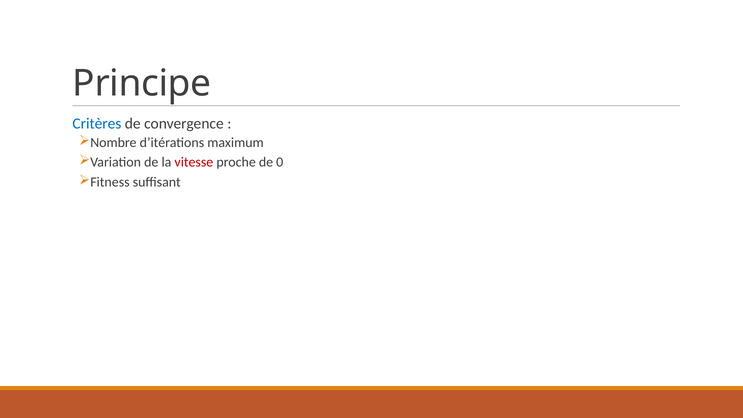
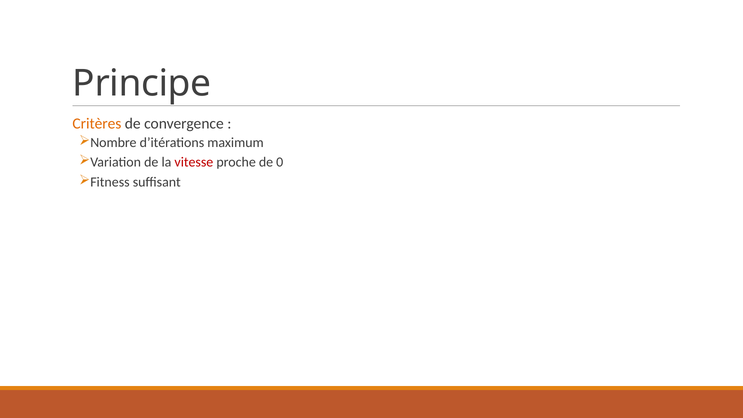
Critères colour: blue -> orange (97, 124)
